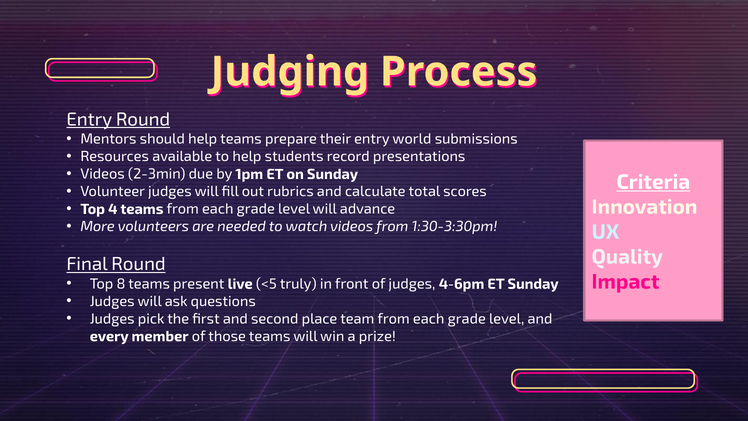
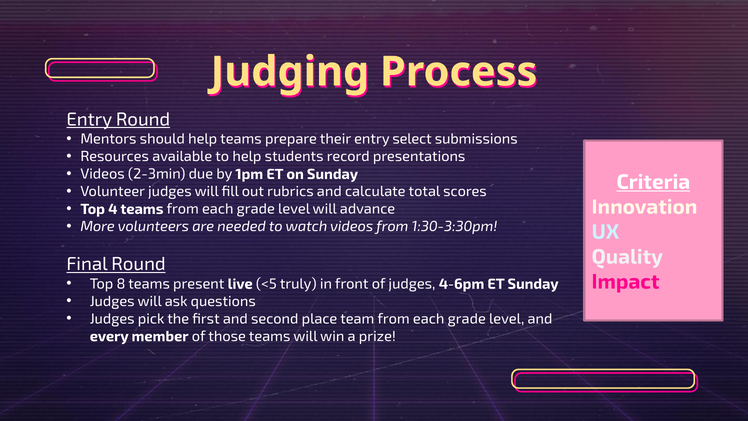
world: world -> select (412, 139)
